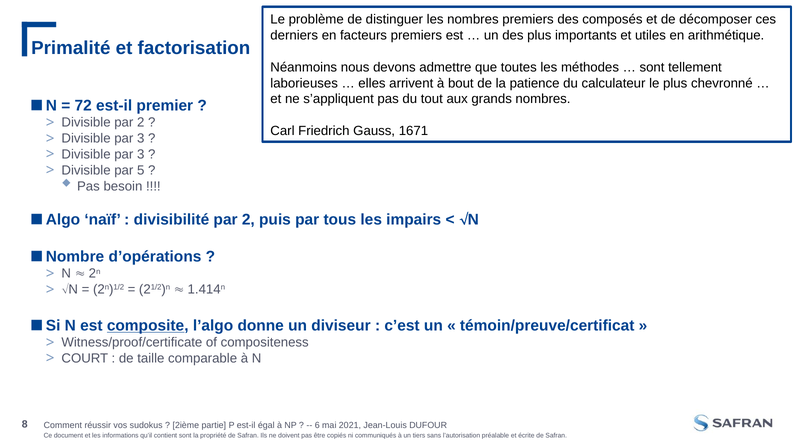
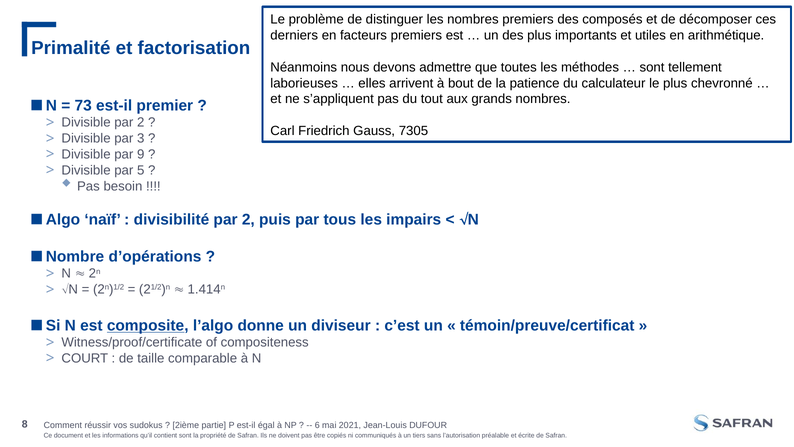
72: 72 -> 73 (83, 105)
1671: 1671 -> 7305 (413, 131)
3: 3 -> 9 (141, 154)
